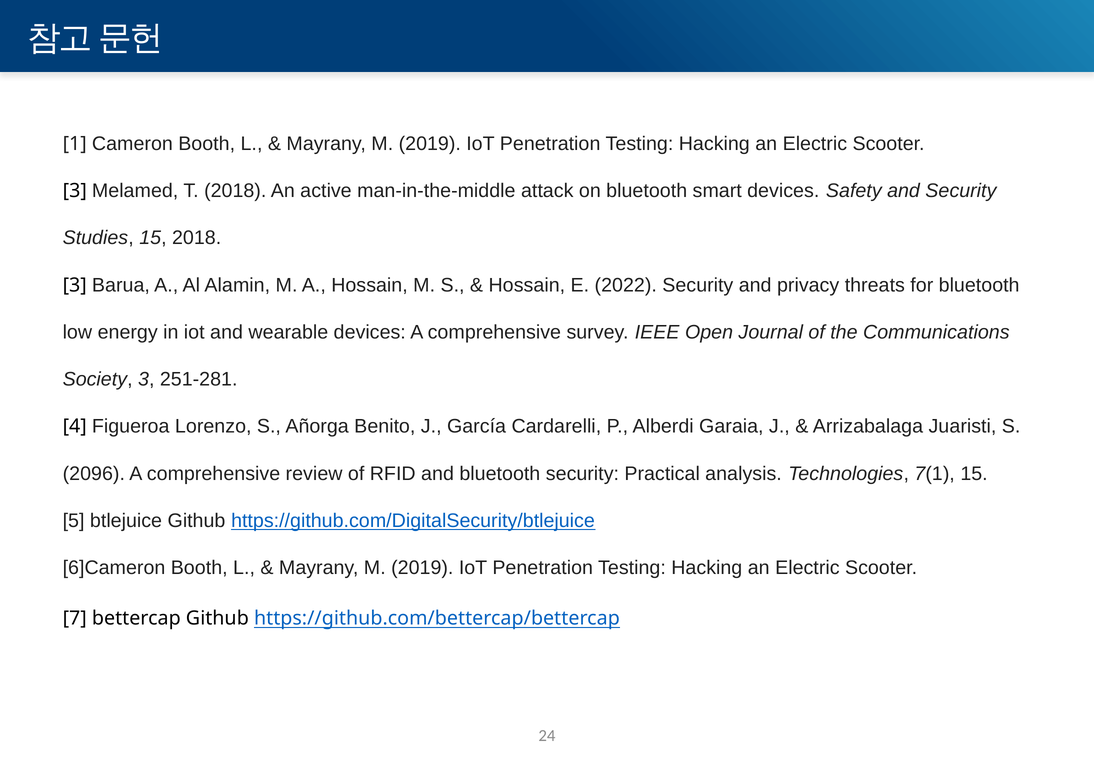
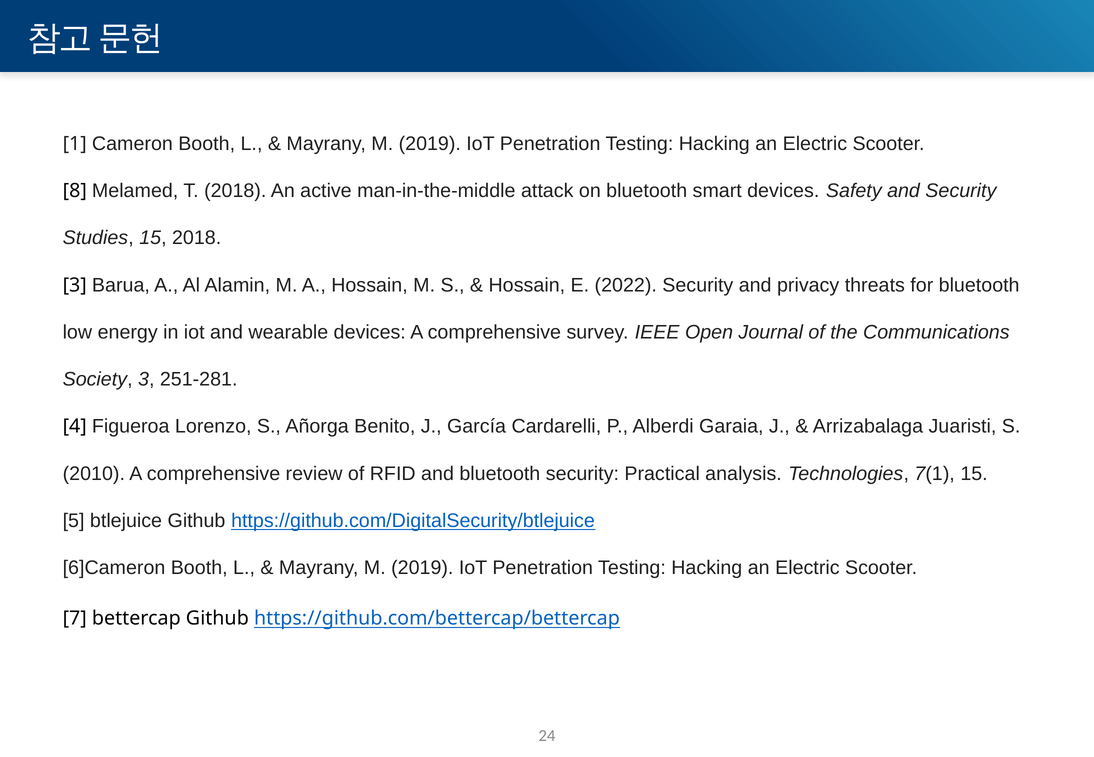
3: 3 -> 8 (75, 191)
2096: 2096 -> 2010 (94, 474)
